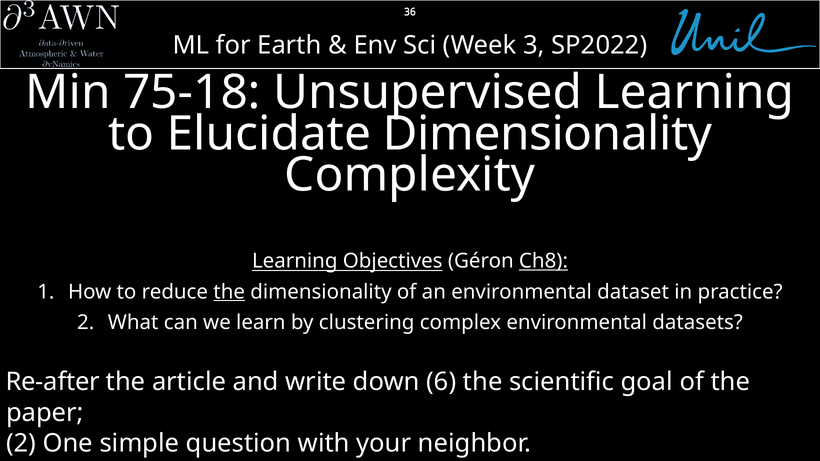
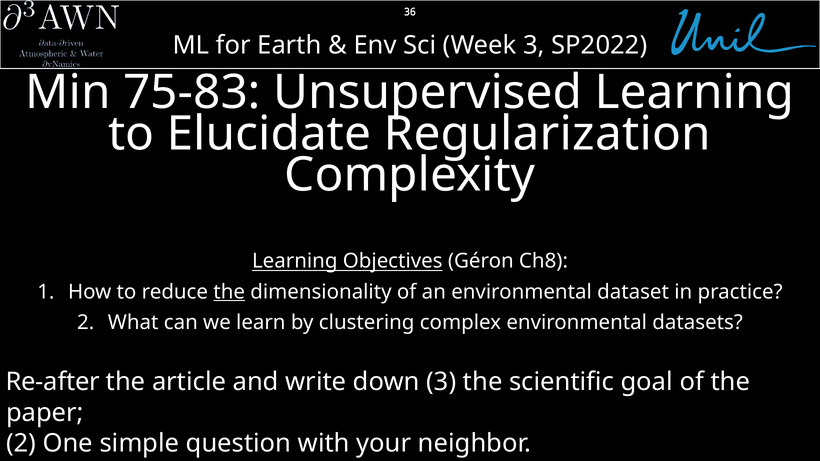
75-18: 75-18 -> 75-83 (192, 93)
Elucidate Dimensionality: Dimensionality -> Regularization (547, 134)
Ch8 underline: present -> none (543, 261)
down 6: 6 -> 3 (441, 382)
